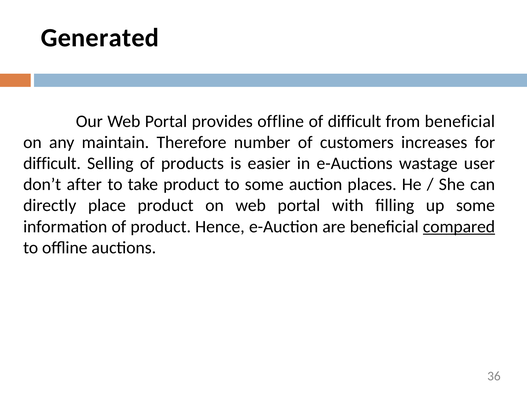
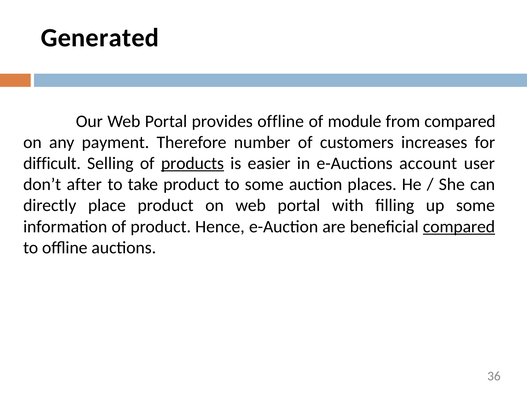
of difficult: difficult -> module (355, 121)
from beneficial: beneficial -> compared (460, 121)
maintain: maintain -> payment (115, 142)
products underline: none -> present (192, 163)
wastage: wastage -> account (428, 163)
